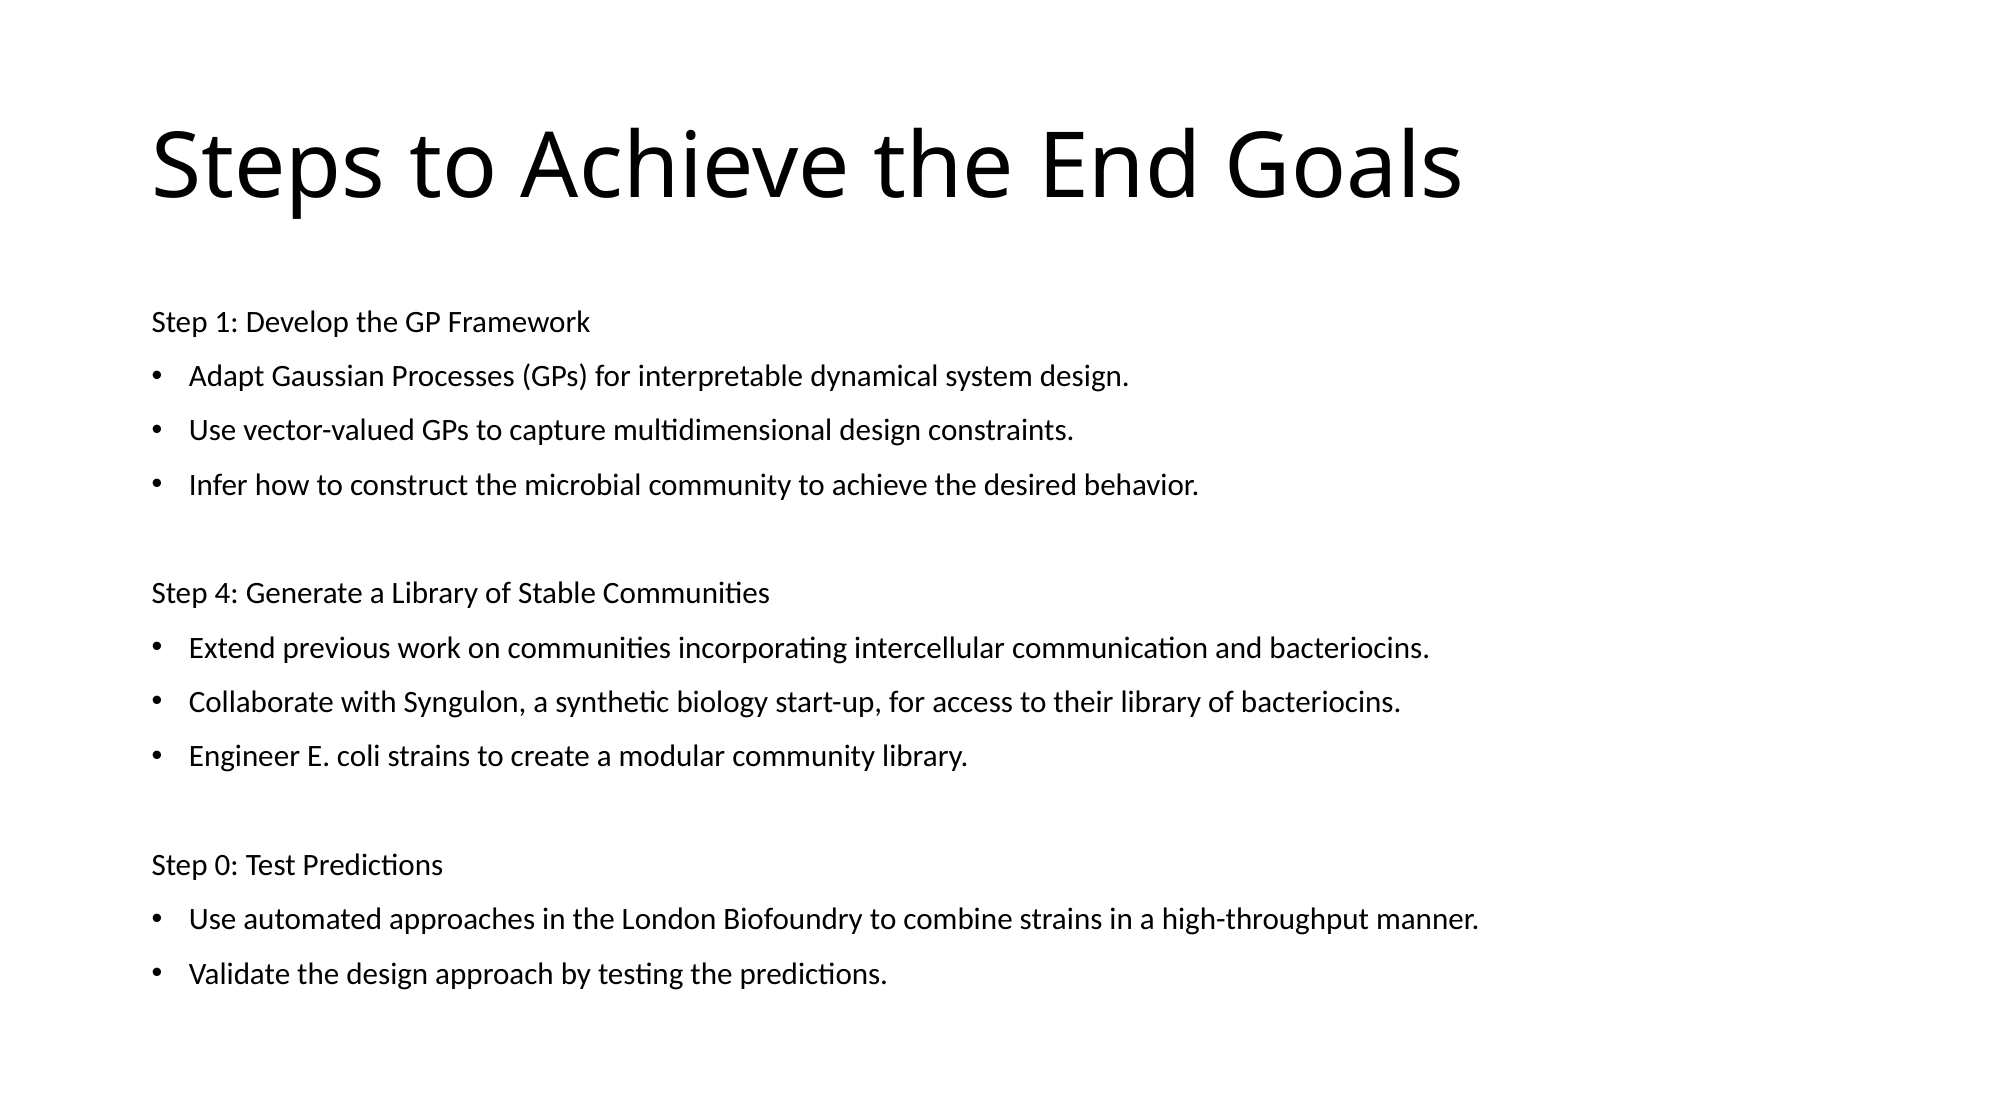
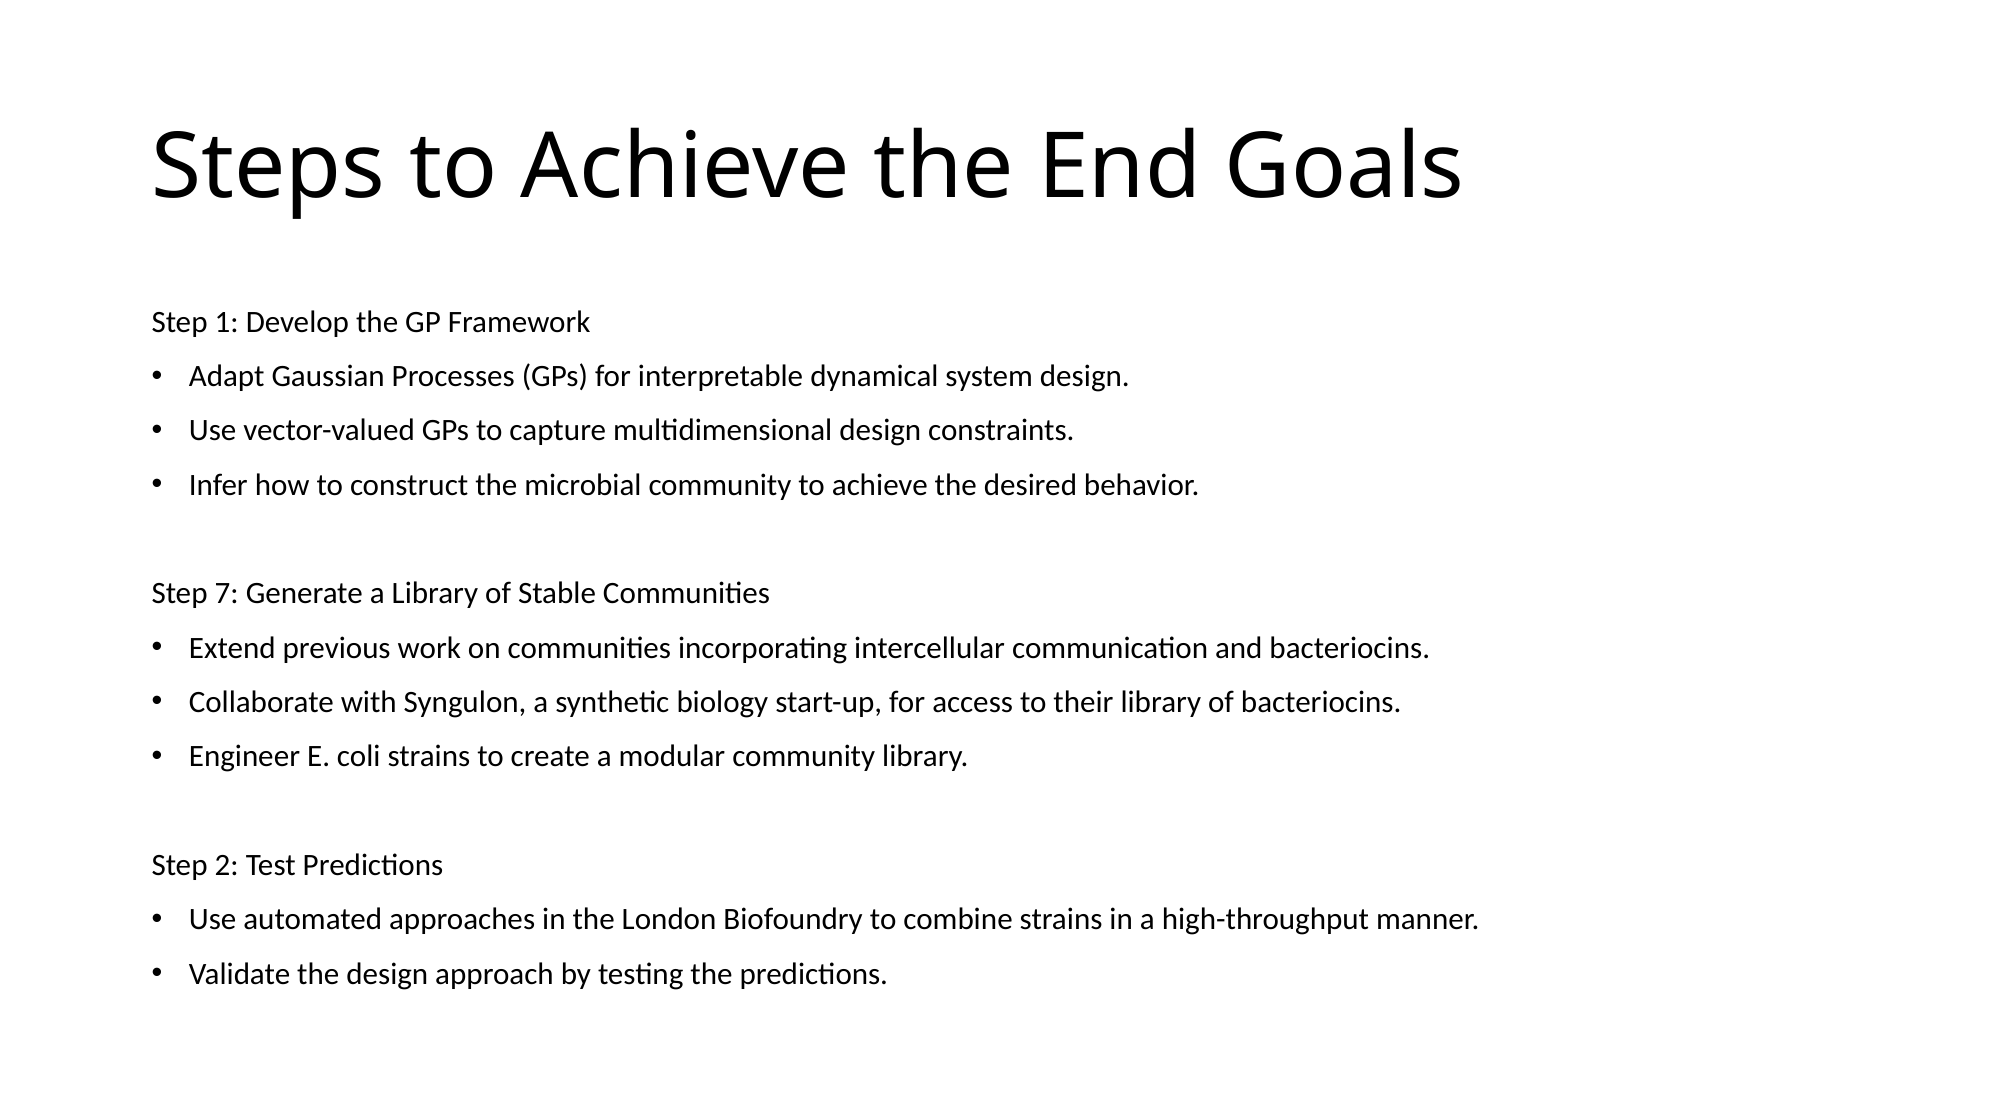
4: 4 -> 7 (227, 593)
0: 0 -> 2 (227, 865)
